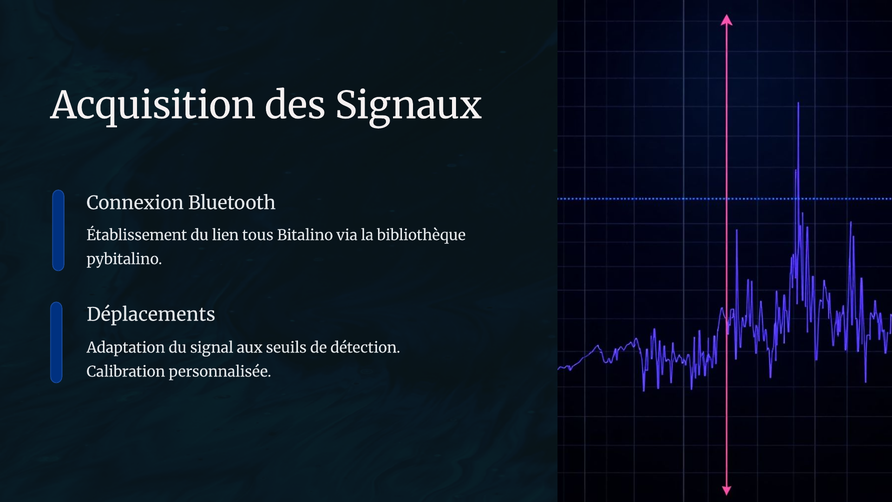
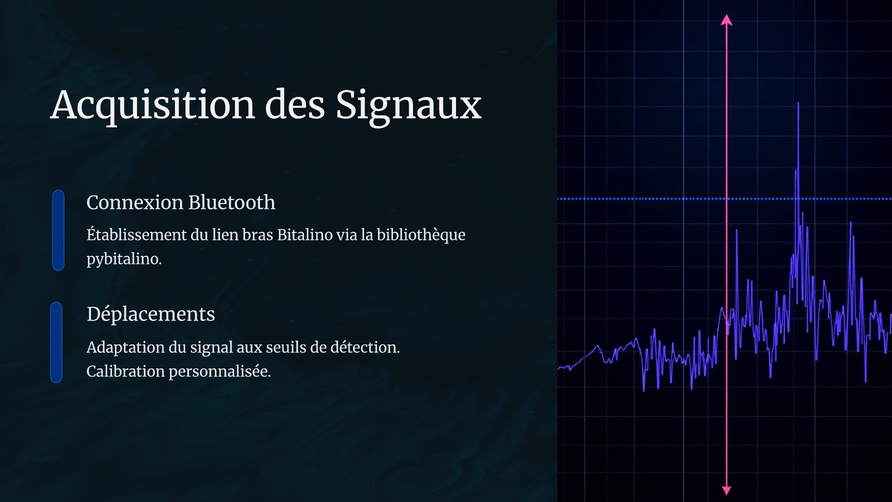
tous: tous -> bras (258, 235)
